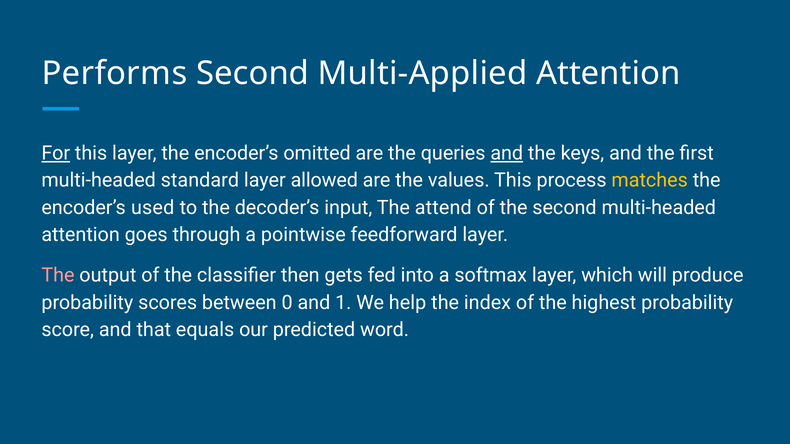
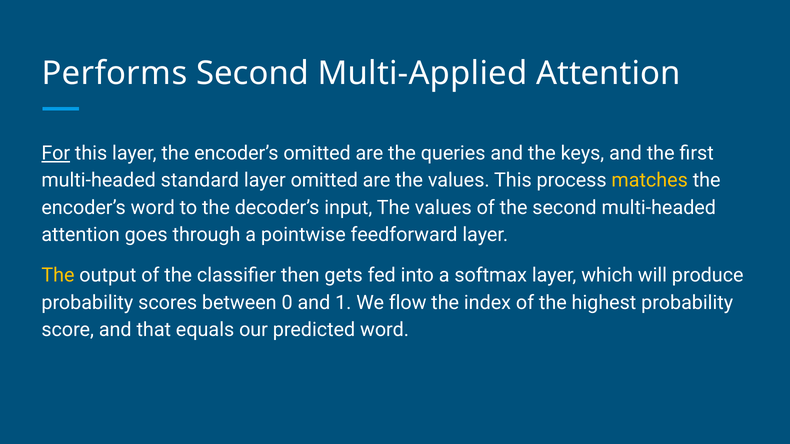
and underline: present -> none (507, 153)
layer allowed: allowed -> omitted (324, 181)
encoder’s used: used -> word (153, 208)
input The attend: attend -> values (443, 208)
The colour: pink -> yellow (58, 276)
help: help -> flow (408, 303)
